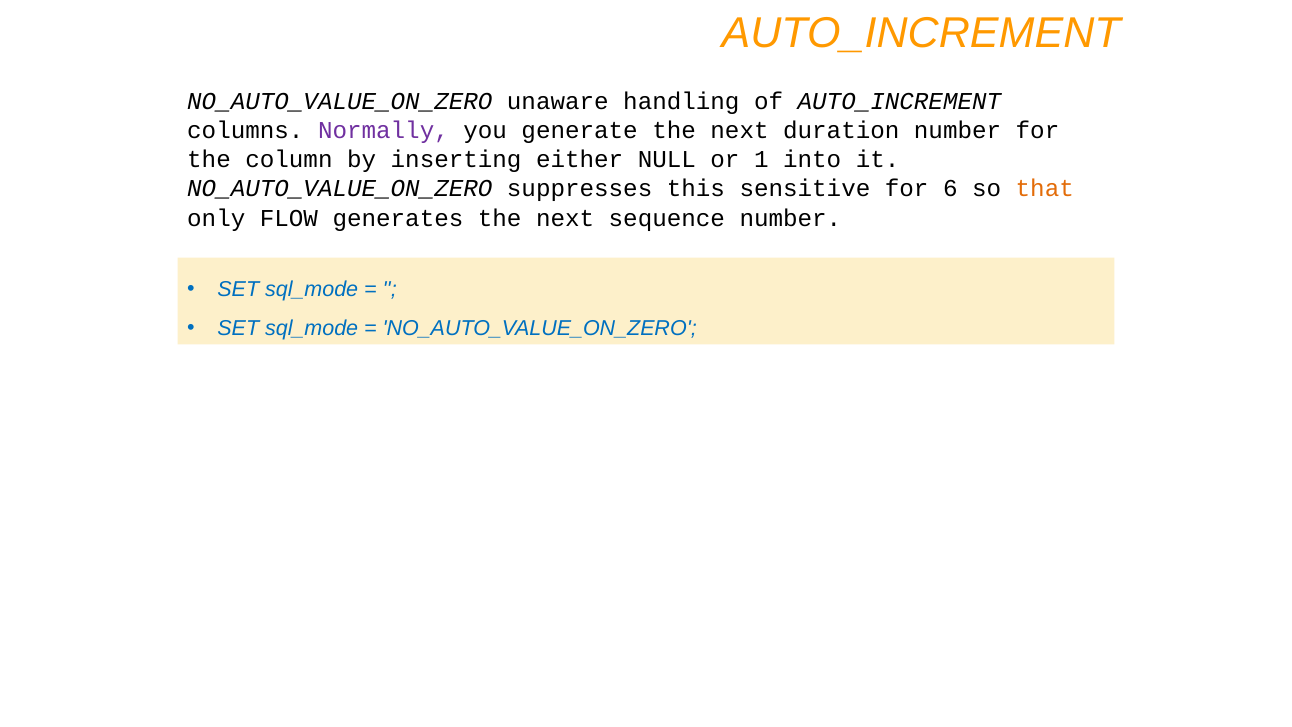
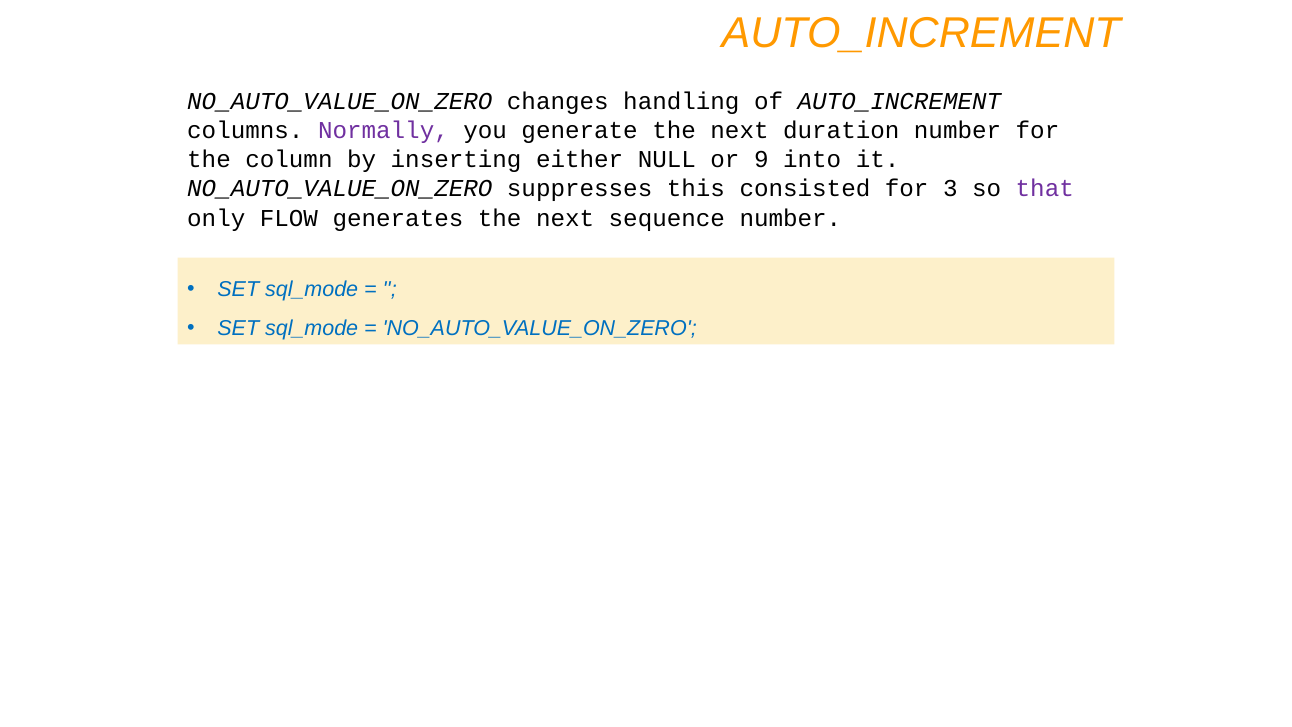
unaware: unaware -> changes (558, 102)
1: 1 -> 9 (761, 160)
sensitive: sensitive -> consisted (805, 189)
6: 6 -> 3 (950, 189)
that colour: orange -> purple (1045, 189)
